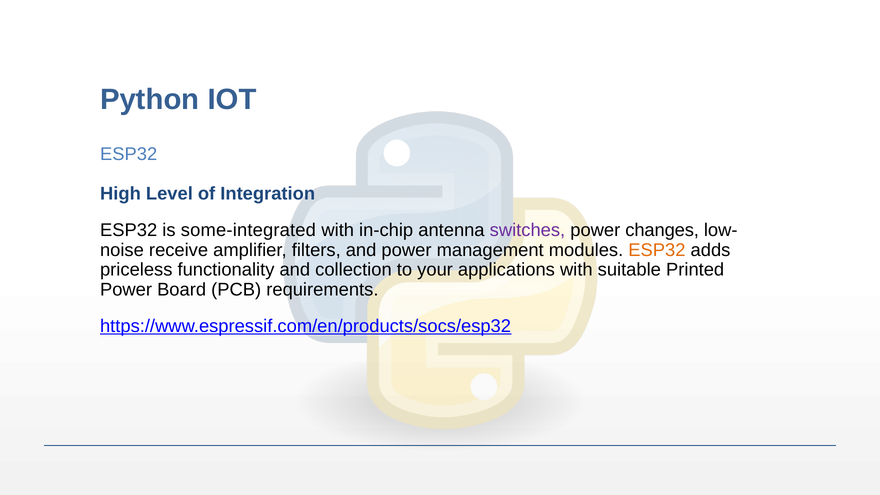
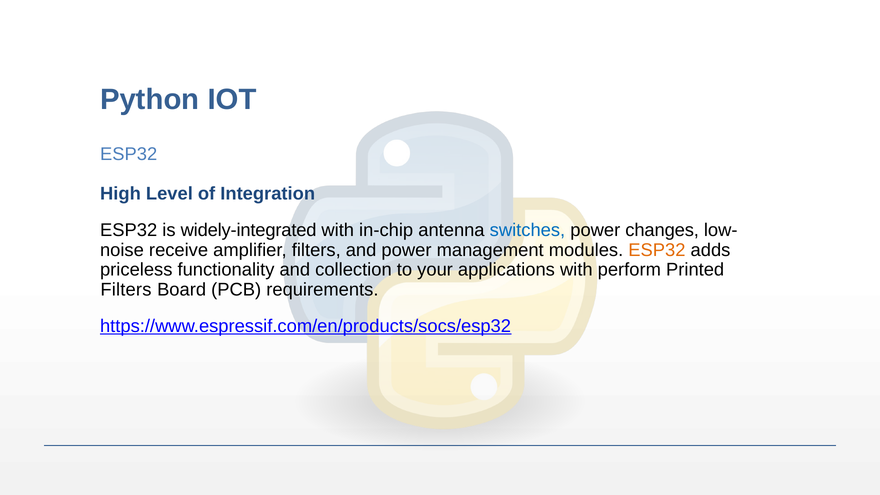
some-integrated: some-integrated -> widely-integrated (249, 230)
switches colour: purple -> blue (527, 230)
suitable: suitable -> perform (629, 270)
Power: Power -> Filters (126, 290)
